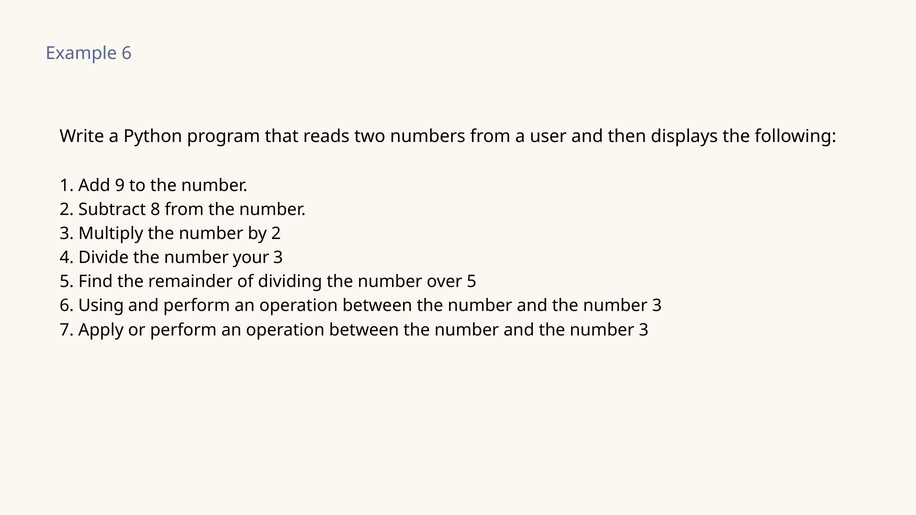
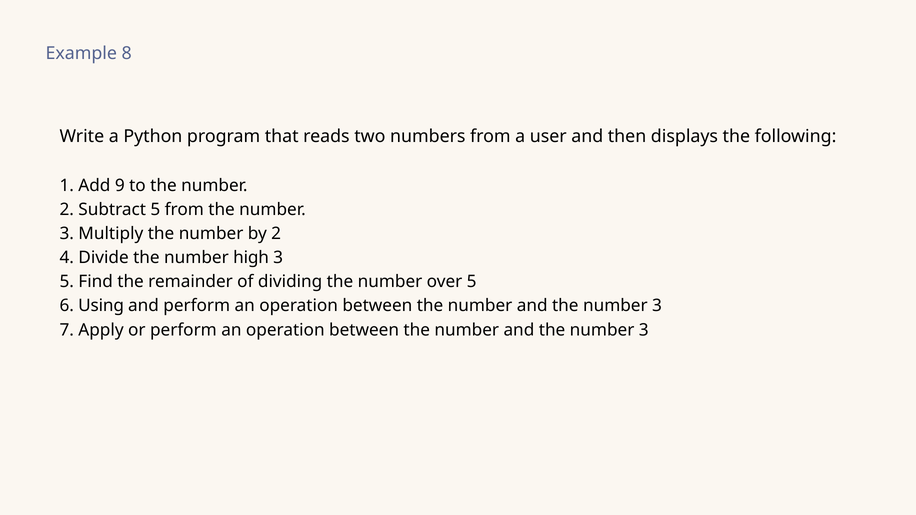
Example 6: 6 -> 8 (127, 54)
Subtract 8: 8 -> 5 (155, 210)
your: your -> high (251, 258)
